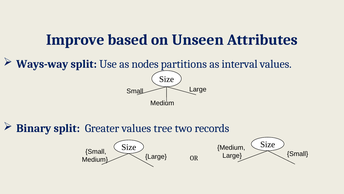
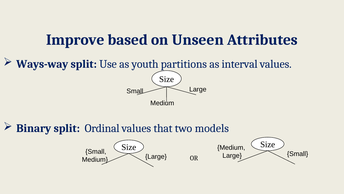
nodes: nodes -> youth (145, 64)
Greater: Greater -> Ordinal (102, 128)
tree: tree -> that (163, 128)
records: records -> models (212, 128)
